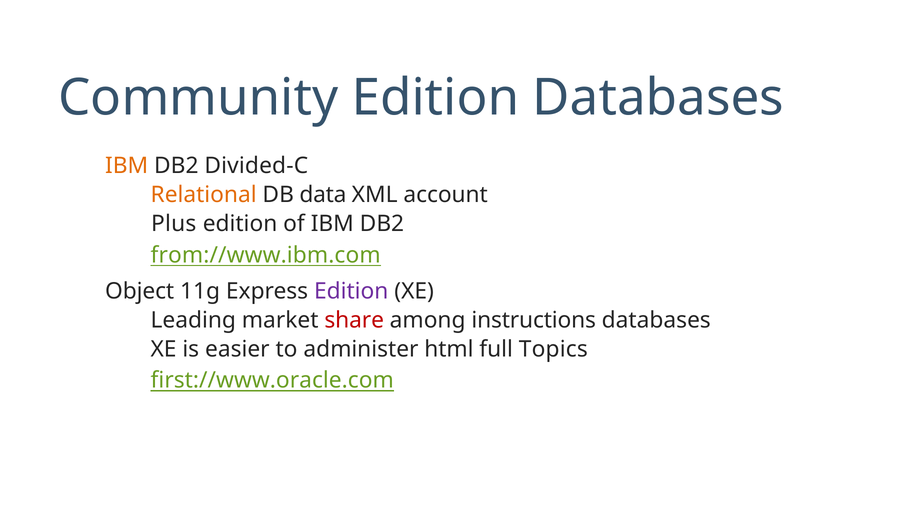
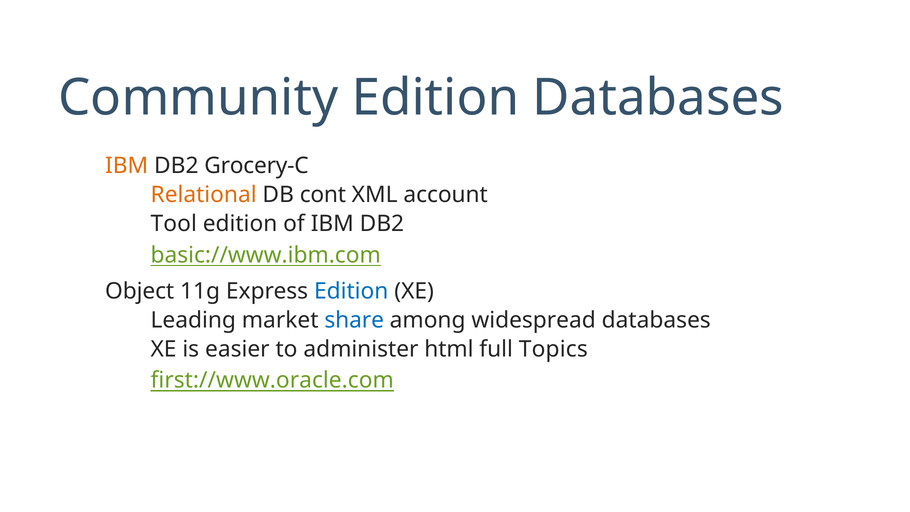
Divided-C: Divided-C -> Grocery-C (256, 166)
data: data -> cont (323, 195)
Plus: Plus -> Tool (174, 224)
from://www.ibm.com: from://www.ibm.com -> basic://www.ibm.com (266, 255)
Edition colour: purple -> blue (351, 291)
share colour: red -> blue (354, 320)
instructions: instructions -> widespread (534, 320)
